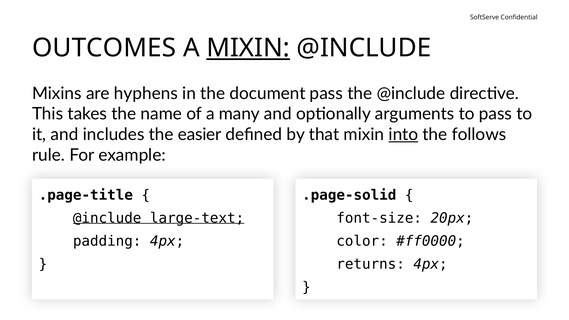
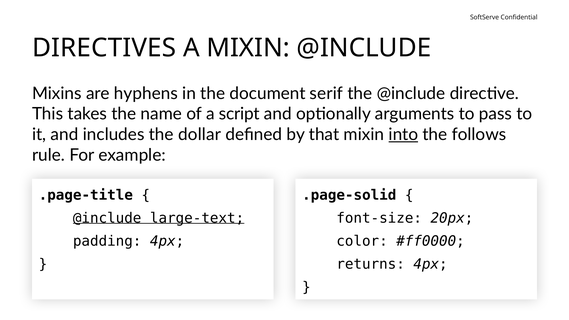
OUTCOMES: OUTCOMES -> DIRECTIVES (104, 48)
MIXIN underline: present -> none (248, 48)
document pass: pass -> serif (326, 93)
many: many -> script (239, 114)
easier: easier -> dollar (200, 135)
